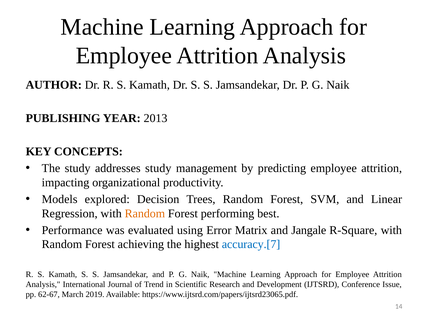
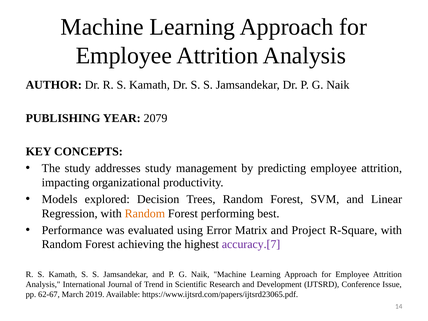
2013: 2013 -> 2079 (156, 118)
Jangale: Jangale -> Project (309, 230)
accuracy.[7 colour: blue -> purple (251, 244)
